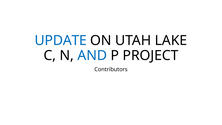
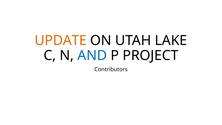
UPDATE colour: blue -> orange (61, 41)
